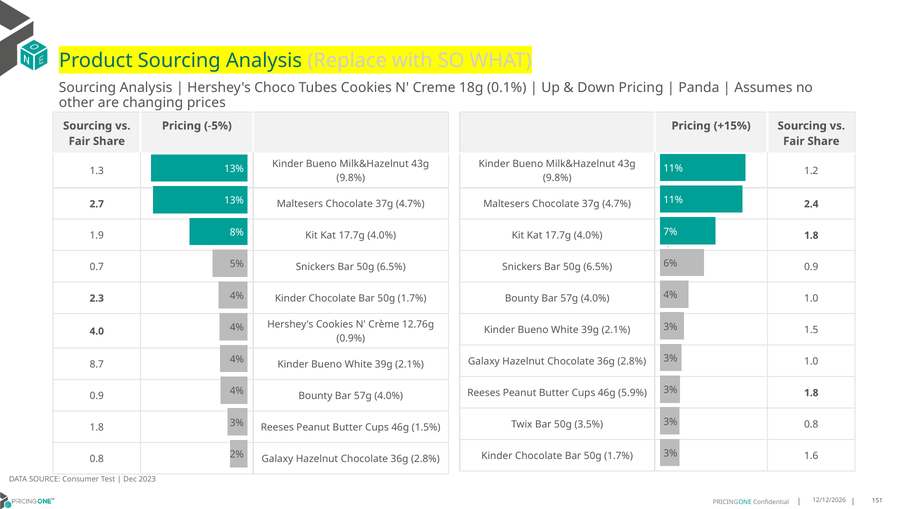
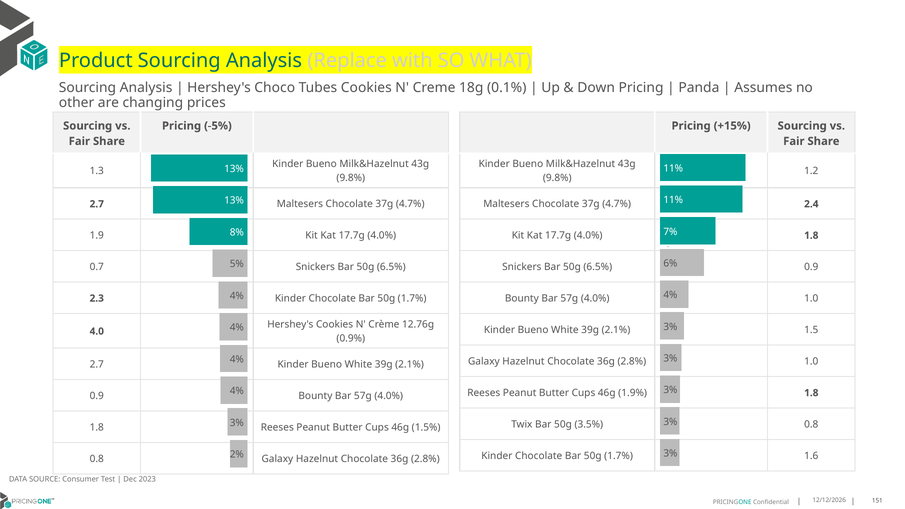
8.7: 8.7 -> 2.7 (97, 364)
5.9%: 5.9% -> 1.9% (633, 393)
